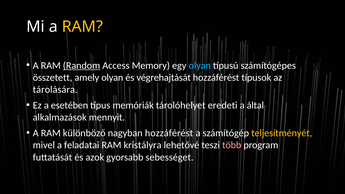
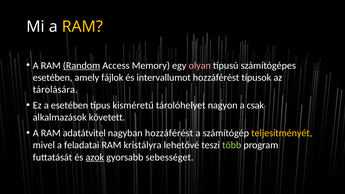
olyan colour: light blue -> pink (200, 65)
összetett: összetett -> esetében (53, 78)
amely olyan: olyan -> fájlok (112, 78)
végrehajtását: végrehajtását -> intervallumot (164, 78)
memóriák: memóriák -> kisméretű (133, 105)
eredeti: eredeti -> nagyon (223, 105)
által: által -> csak (255, 105)
mennyit: mennyit -> követett (107, 117)
különböző: különböző -> adatátvitel (84, 133)
több colour: pink -> light green (232, 145)
azok underline: none -> present (95, 157)
